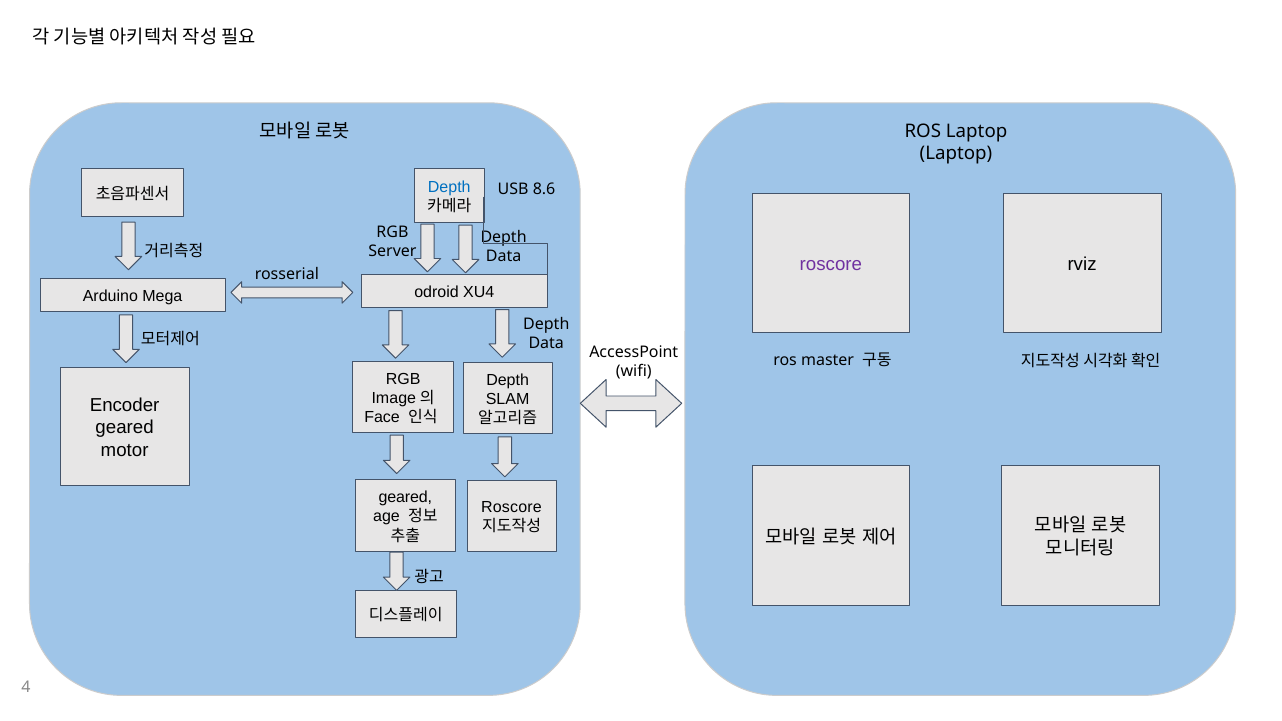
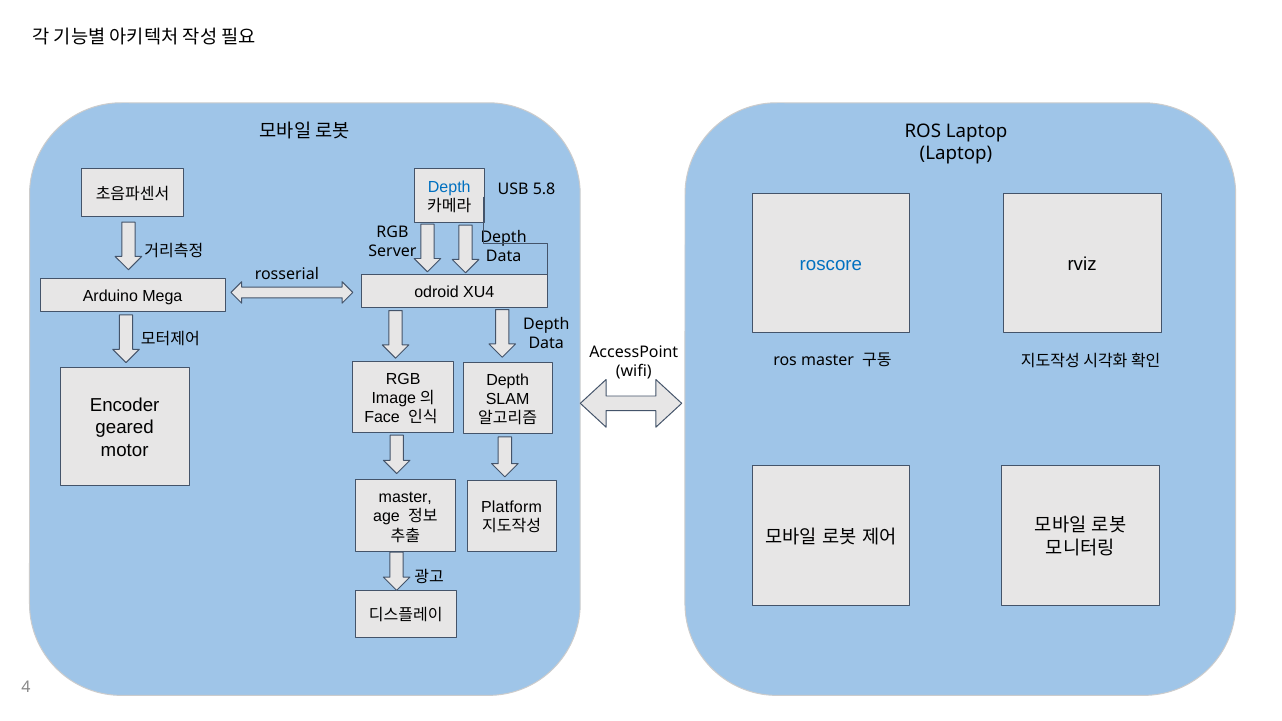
8.6: 8.6 -> 5.8 (544, 189)
roscore colour: purple -> blue (831, 264)
geared: geared -> master (405, 497)
Roscore: Roscore -> Platform (512, 508)
